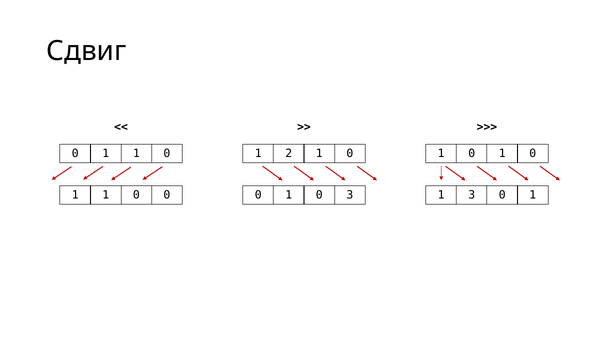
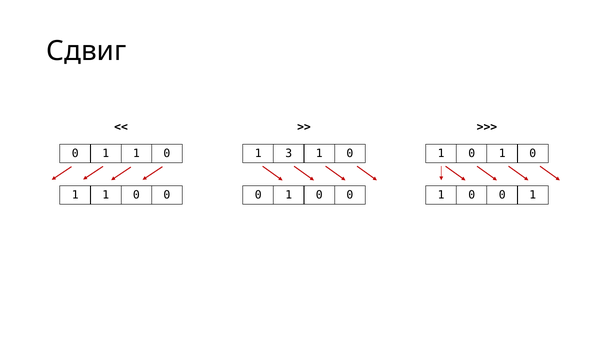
2: 2 -> 3 (289, 154)
0 1 0 3: 3 -> 0 (350, 195)
3: 3 -> 0 (472, 195)
